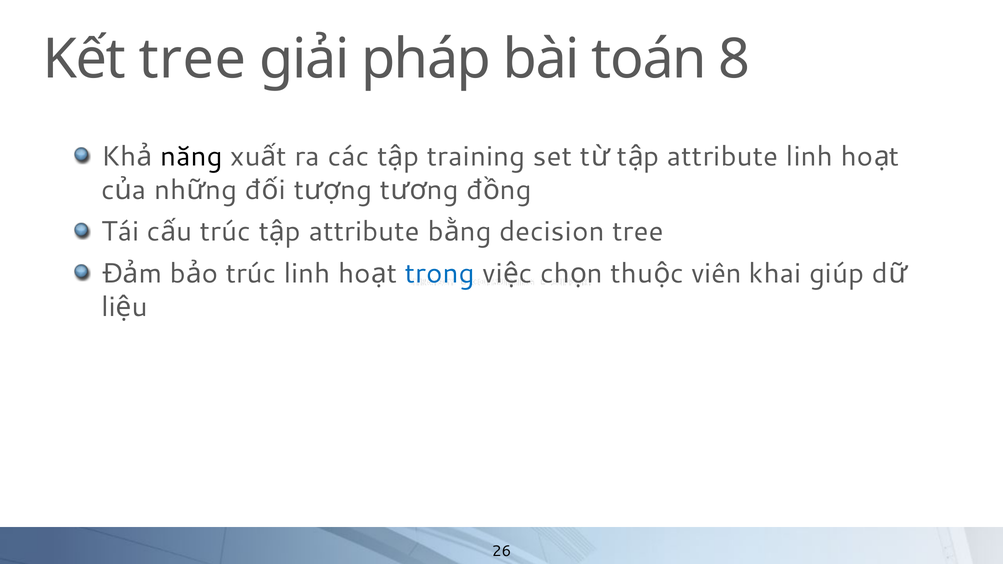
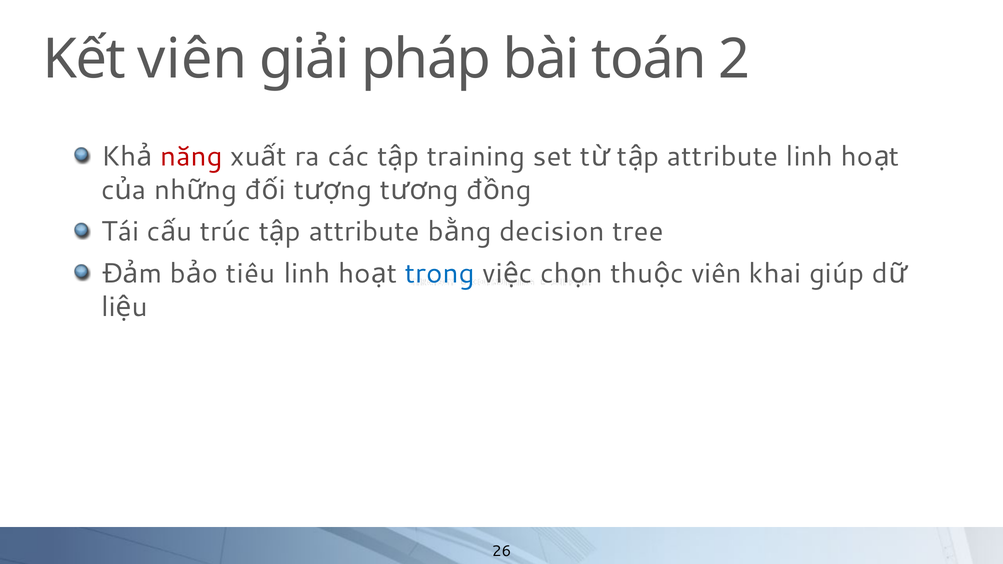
Kết tree: tree -> viên (192, 59)
8: 8 -> 2 (734, 59)
năng colour: black -> red (191, 157)
trúc: trúc -> tiêu (251, 274)
